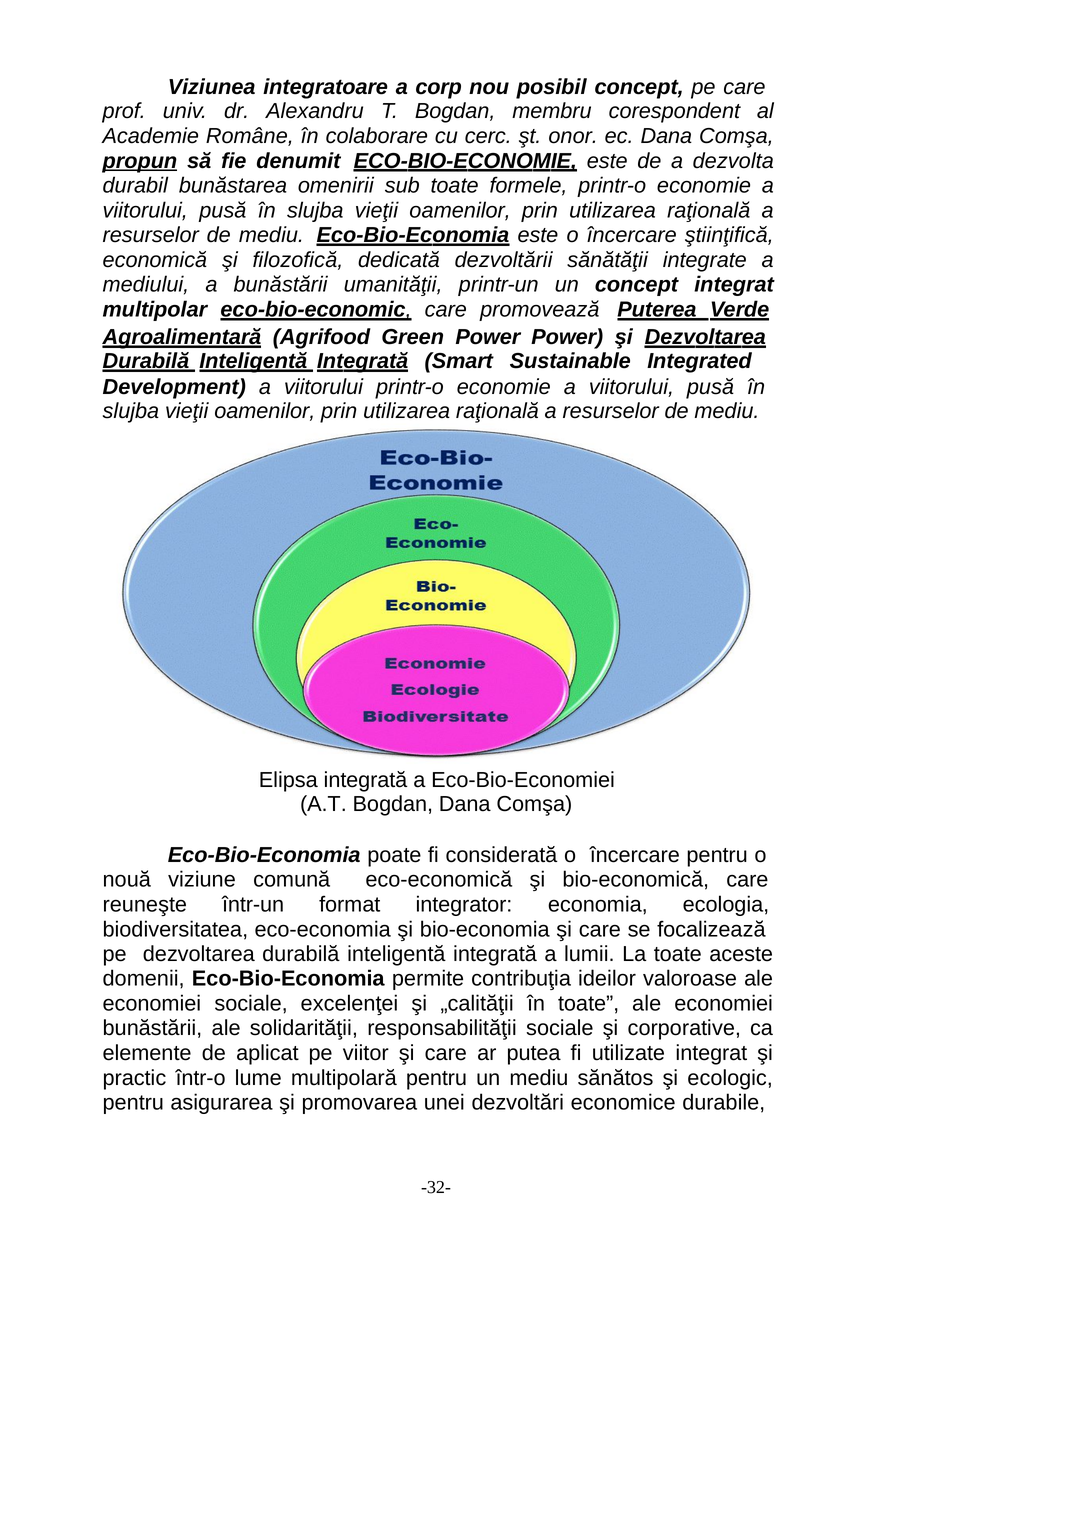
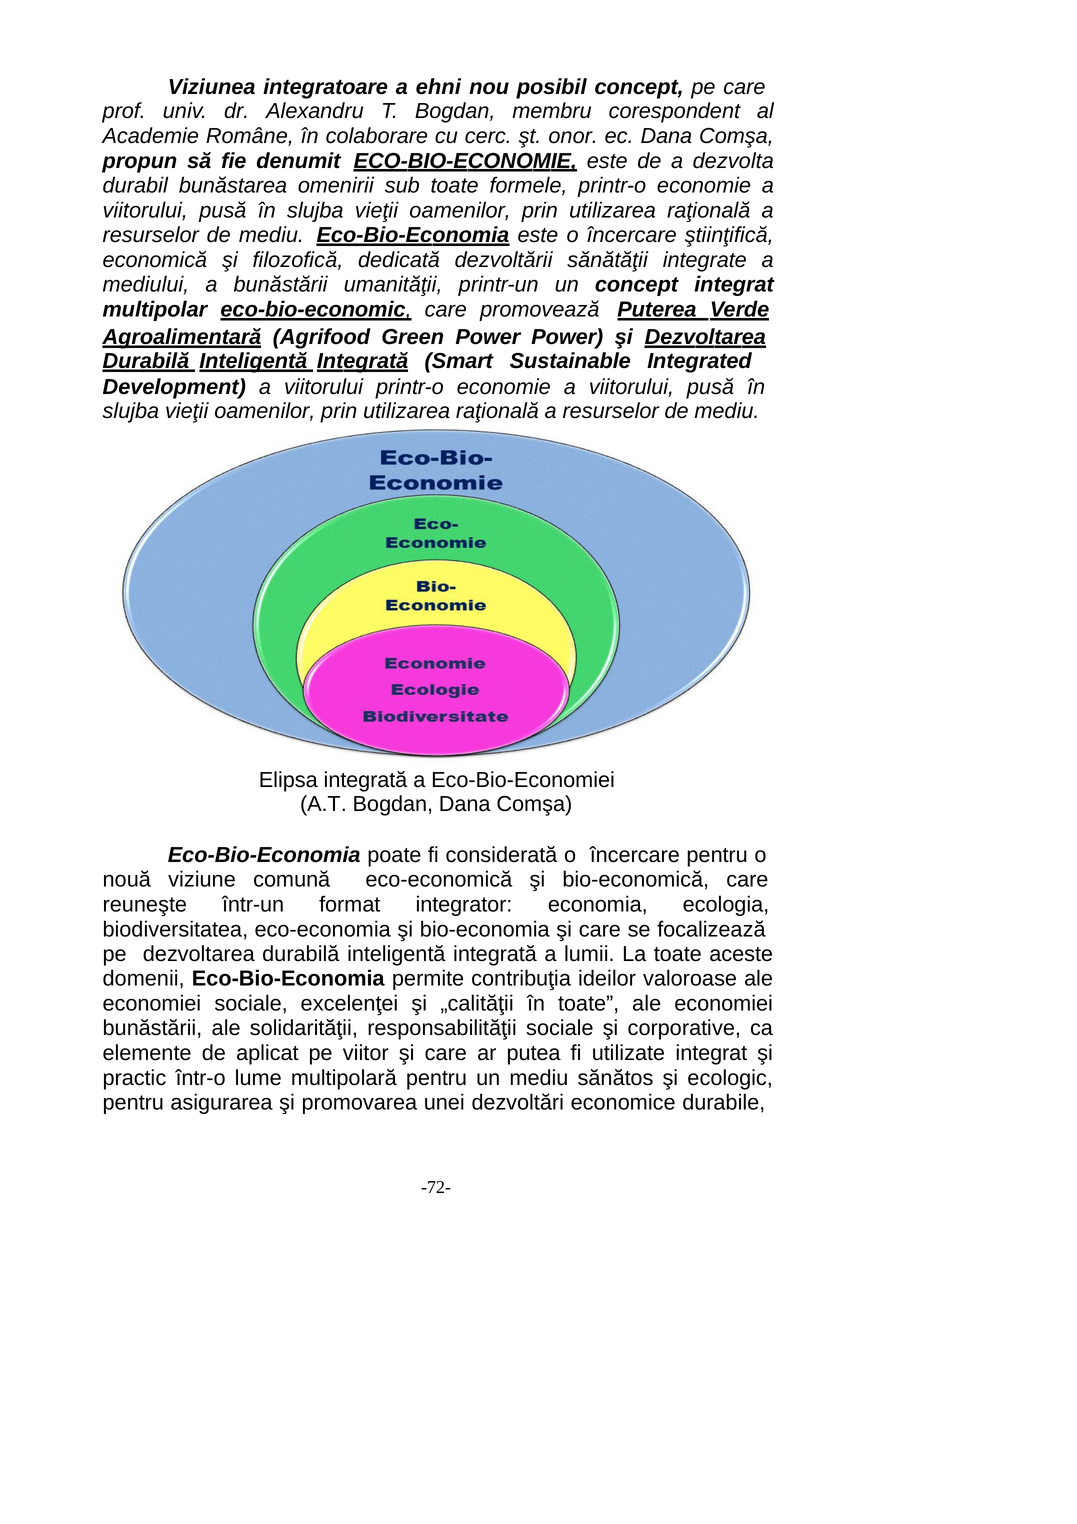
corp: corp -> ehni (438, 87)
propun underline: present -> none (140, 161)
-32-: -32- -> -72- (436, 1187)
